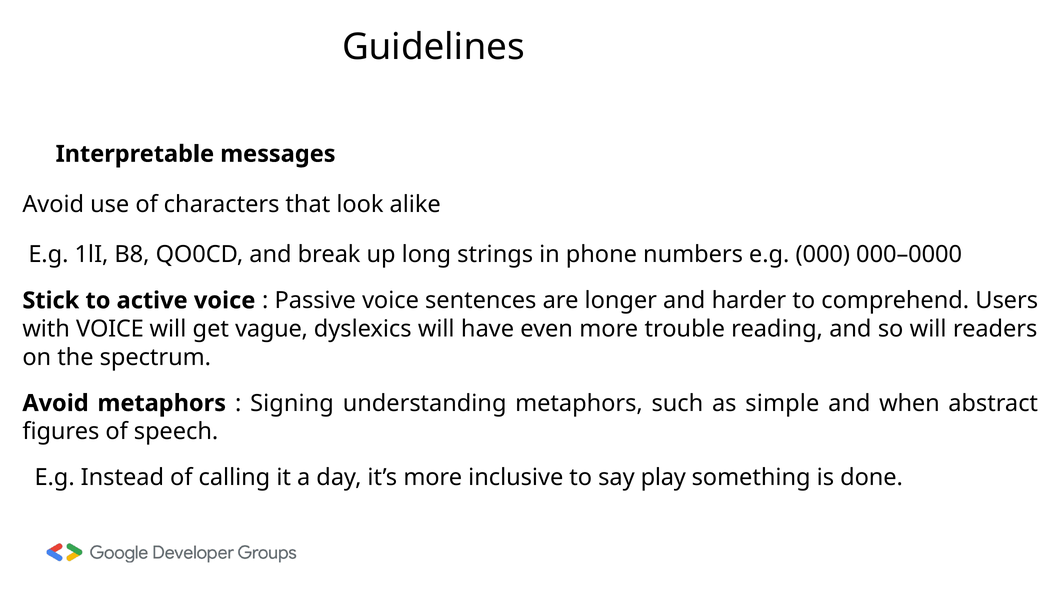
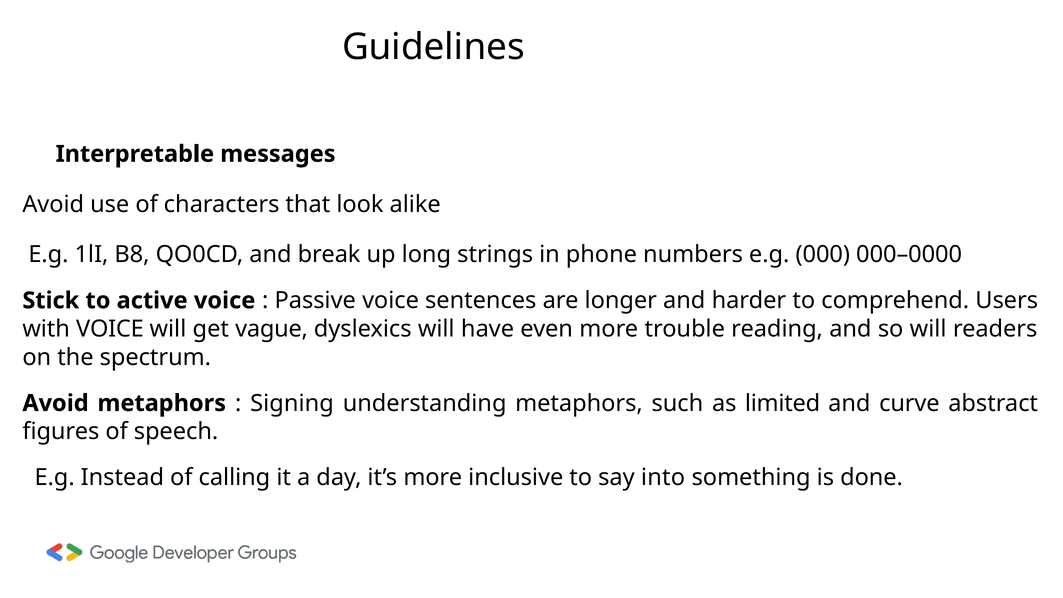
simple: simple -> limited (783, 403)
when: when -> curve (909, 403)
play: play -> into (663, 478)
